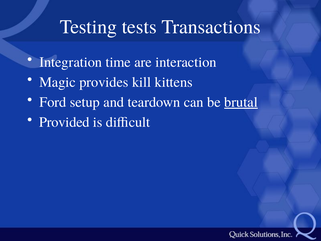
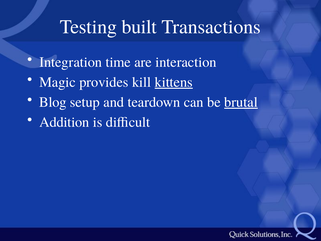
tests: tests -> built (139, 27)
kittens underline: none -> present (174, 82)
Ford: Ford -> Blog (53, 102)
Provided: Provided -> Addition (64, 122)
